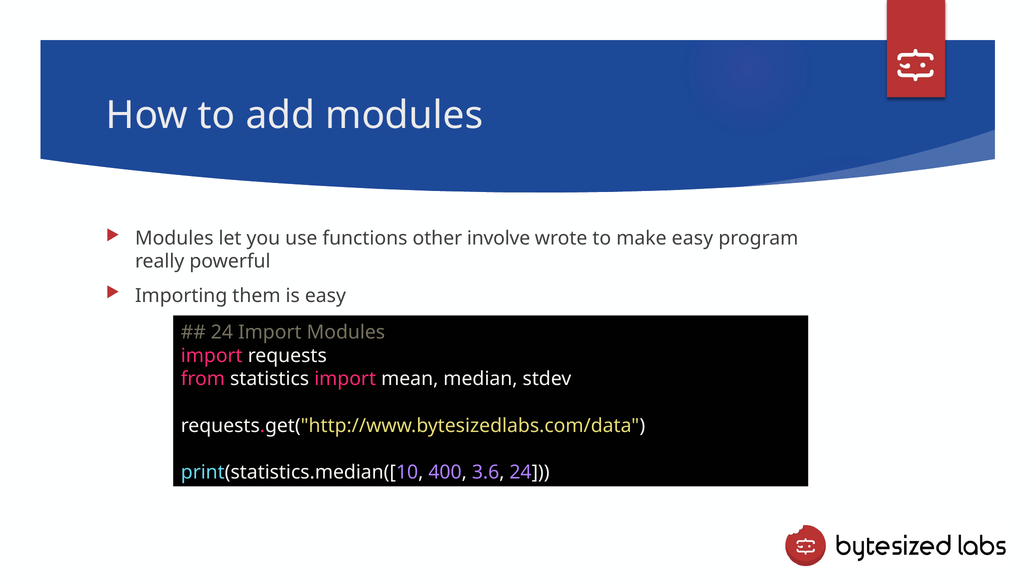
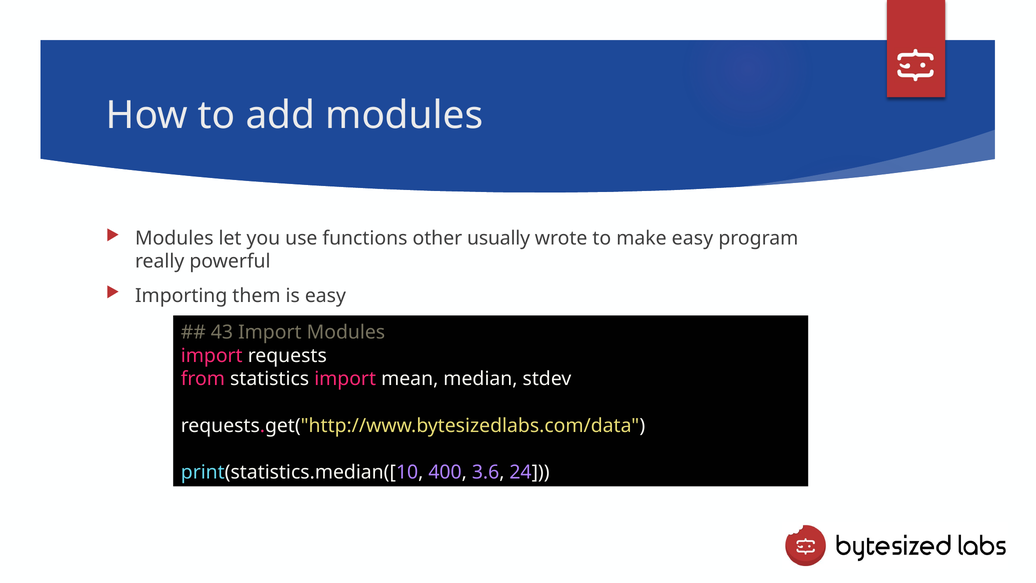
involve: involve -> usually (499, 238)
24: 24 -> 43 (222, 332)
